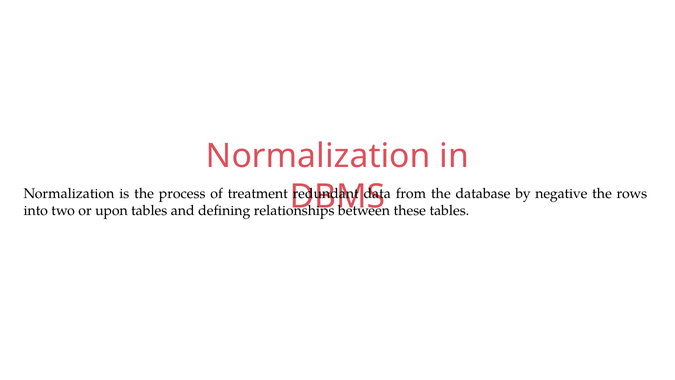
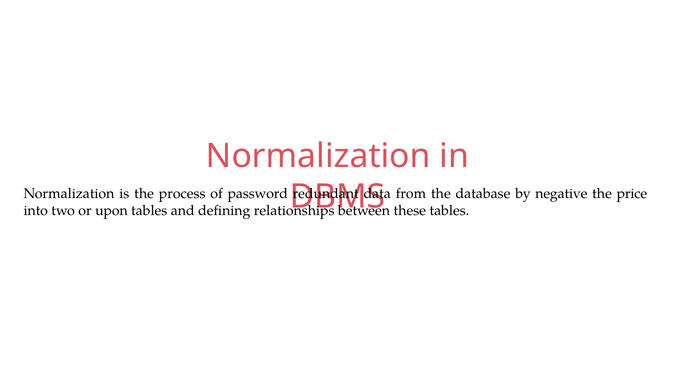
treatment: treatment -> password (258, 193)
rows: rows -> price (632, 193)
